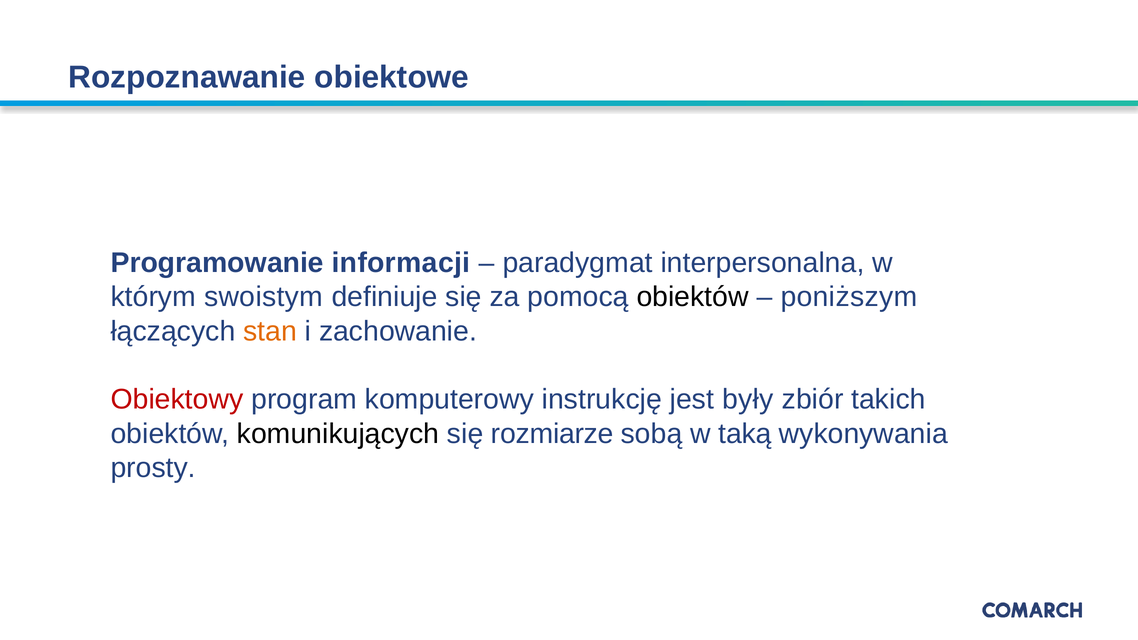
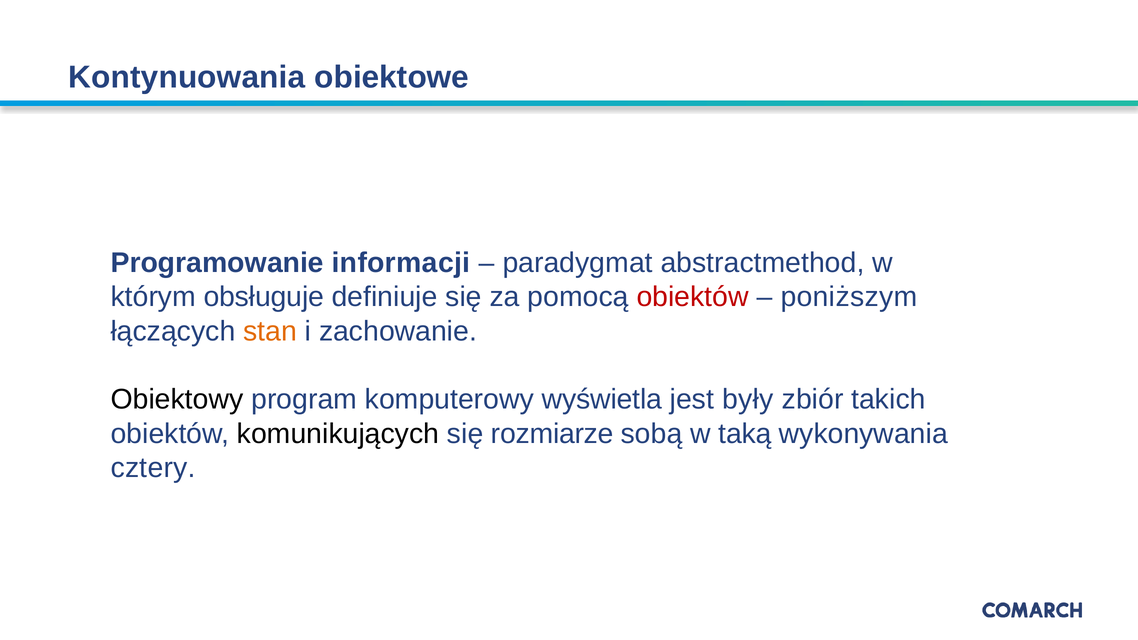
Rozpoznawanie: Rozpoznawanie -> Kontynuowania (187, 77)
interpersonalna: interpersonalna -> abstractmethod (762, 263)
swoistym: swoistym -> obsługuje (264, 297)
obiektów colour: black -> red (693, 297)
Obiektowy colour: red -> black (177, 400)
instrukcję: instrukcję -> wyświetla (602, 400)
prosty: prosty -> cztery (153, 468)
